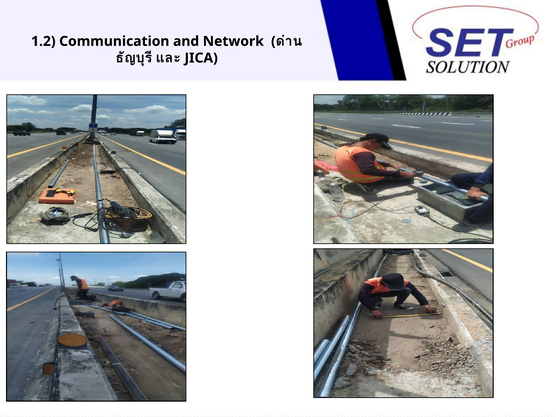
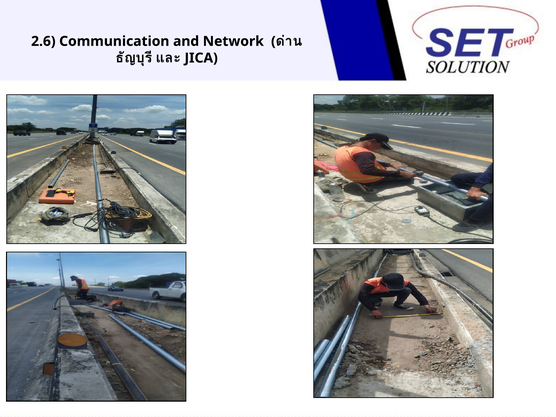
1.2: 1.2 -> 2.6 (43, 41)
